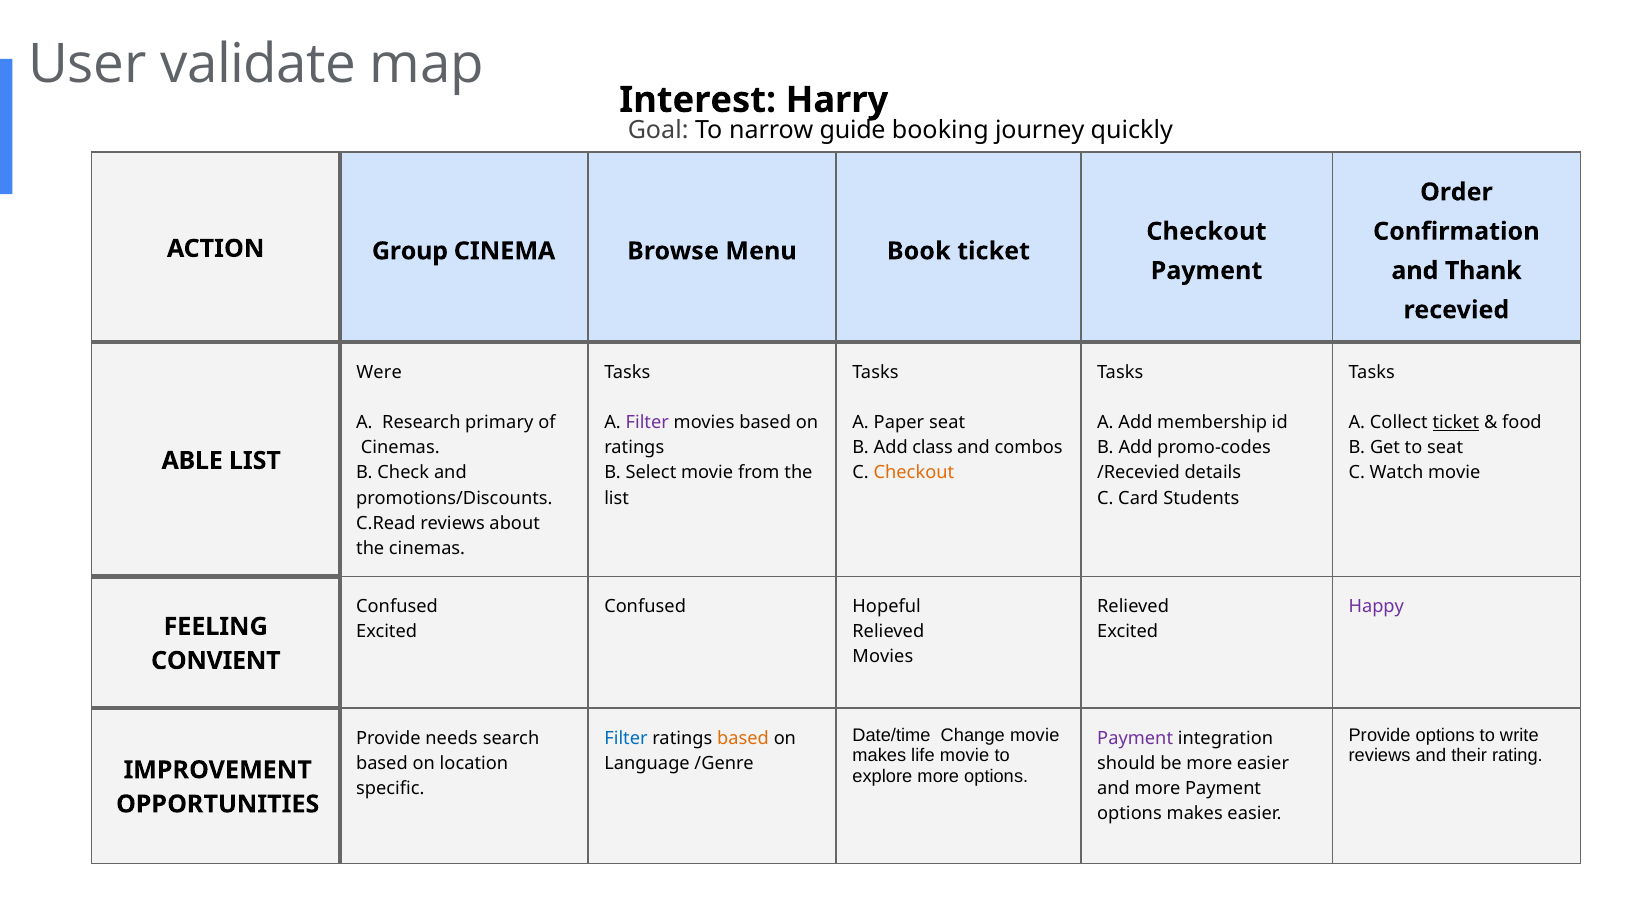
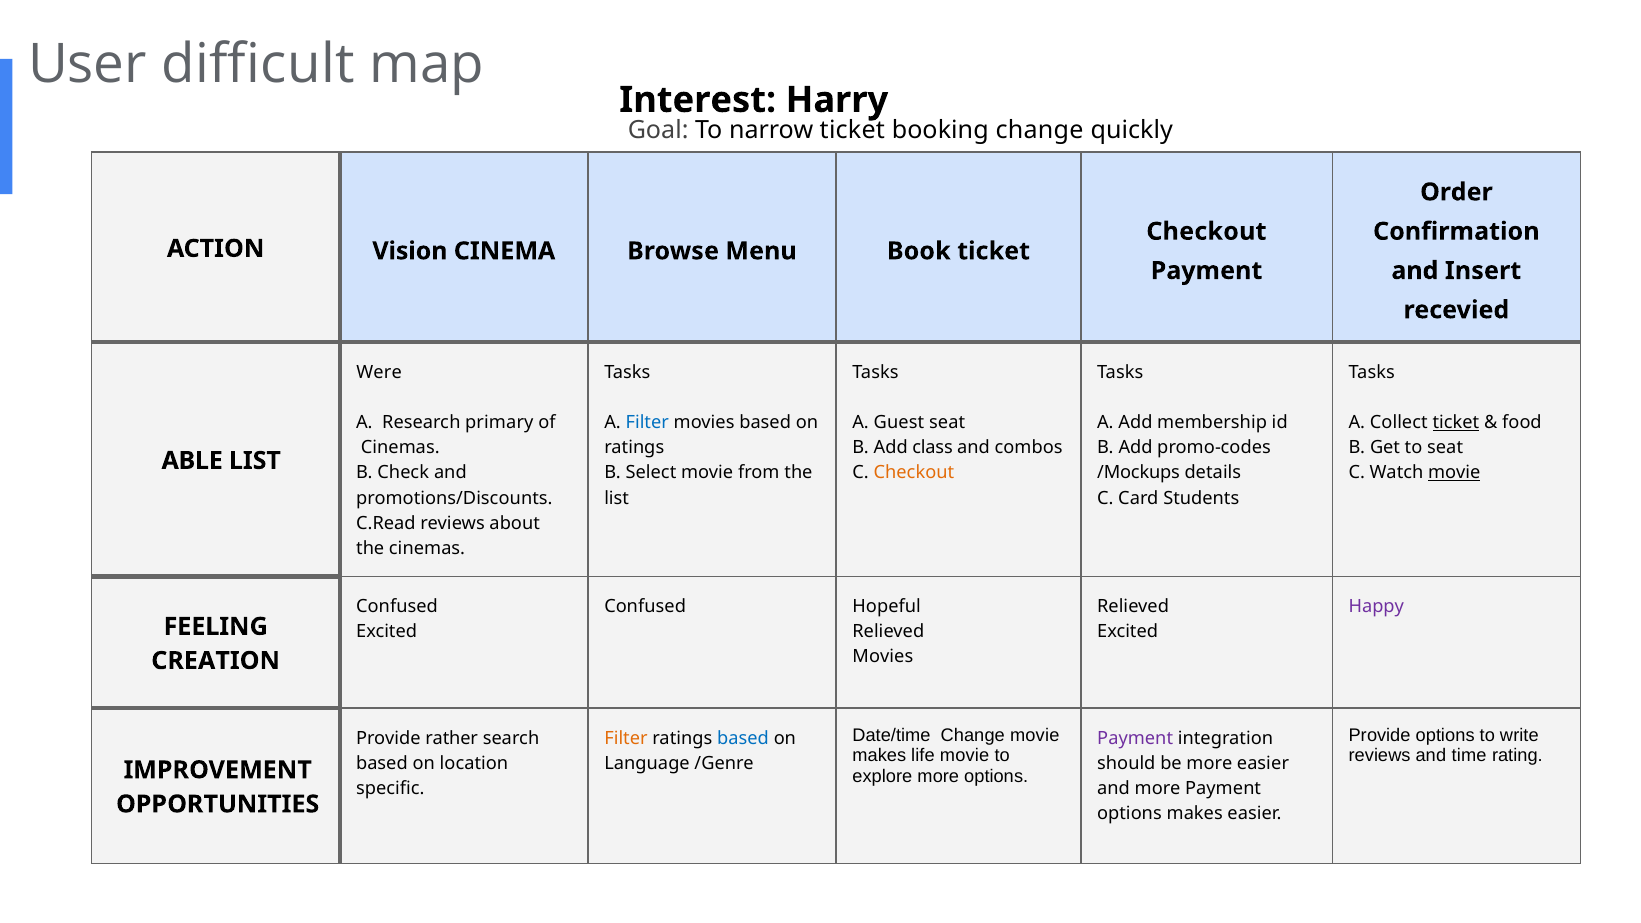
validate: validate -> difficult (258, 64)
narrow guide: guide -> ticket (852, 131)
booking journey: journey -> change (1040, 131)
Group: Group -> Vision (410, 251)
Thank: Thank -> Insert (1483, 271)
Filter colour: purple -> blue (647, 423)
Paper: Paper -> Guest (899, 423)
/Recevied: /Recevied -> /Mockups (1139, 473)
movie underline: none -> present (1454, 473)
CONVIENT: CONVIENT -> CREATION (216, 661)
needs: needs -> rather (452, 738)
Filter colour: blue -> orange (626, 738)
based colour: orange -> blue (743, 738)
their: their -> time (1469, 756)
